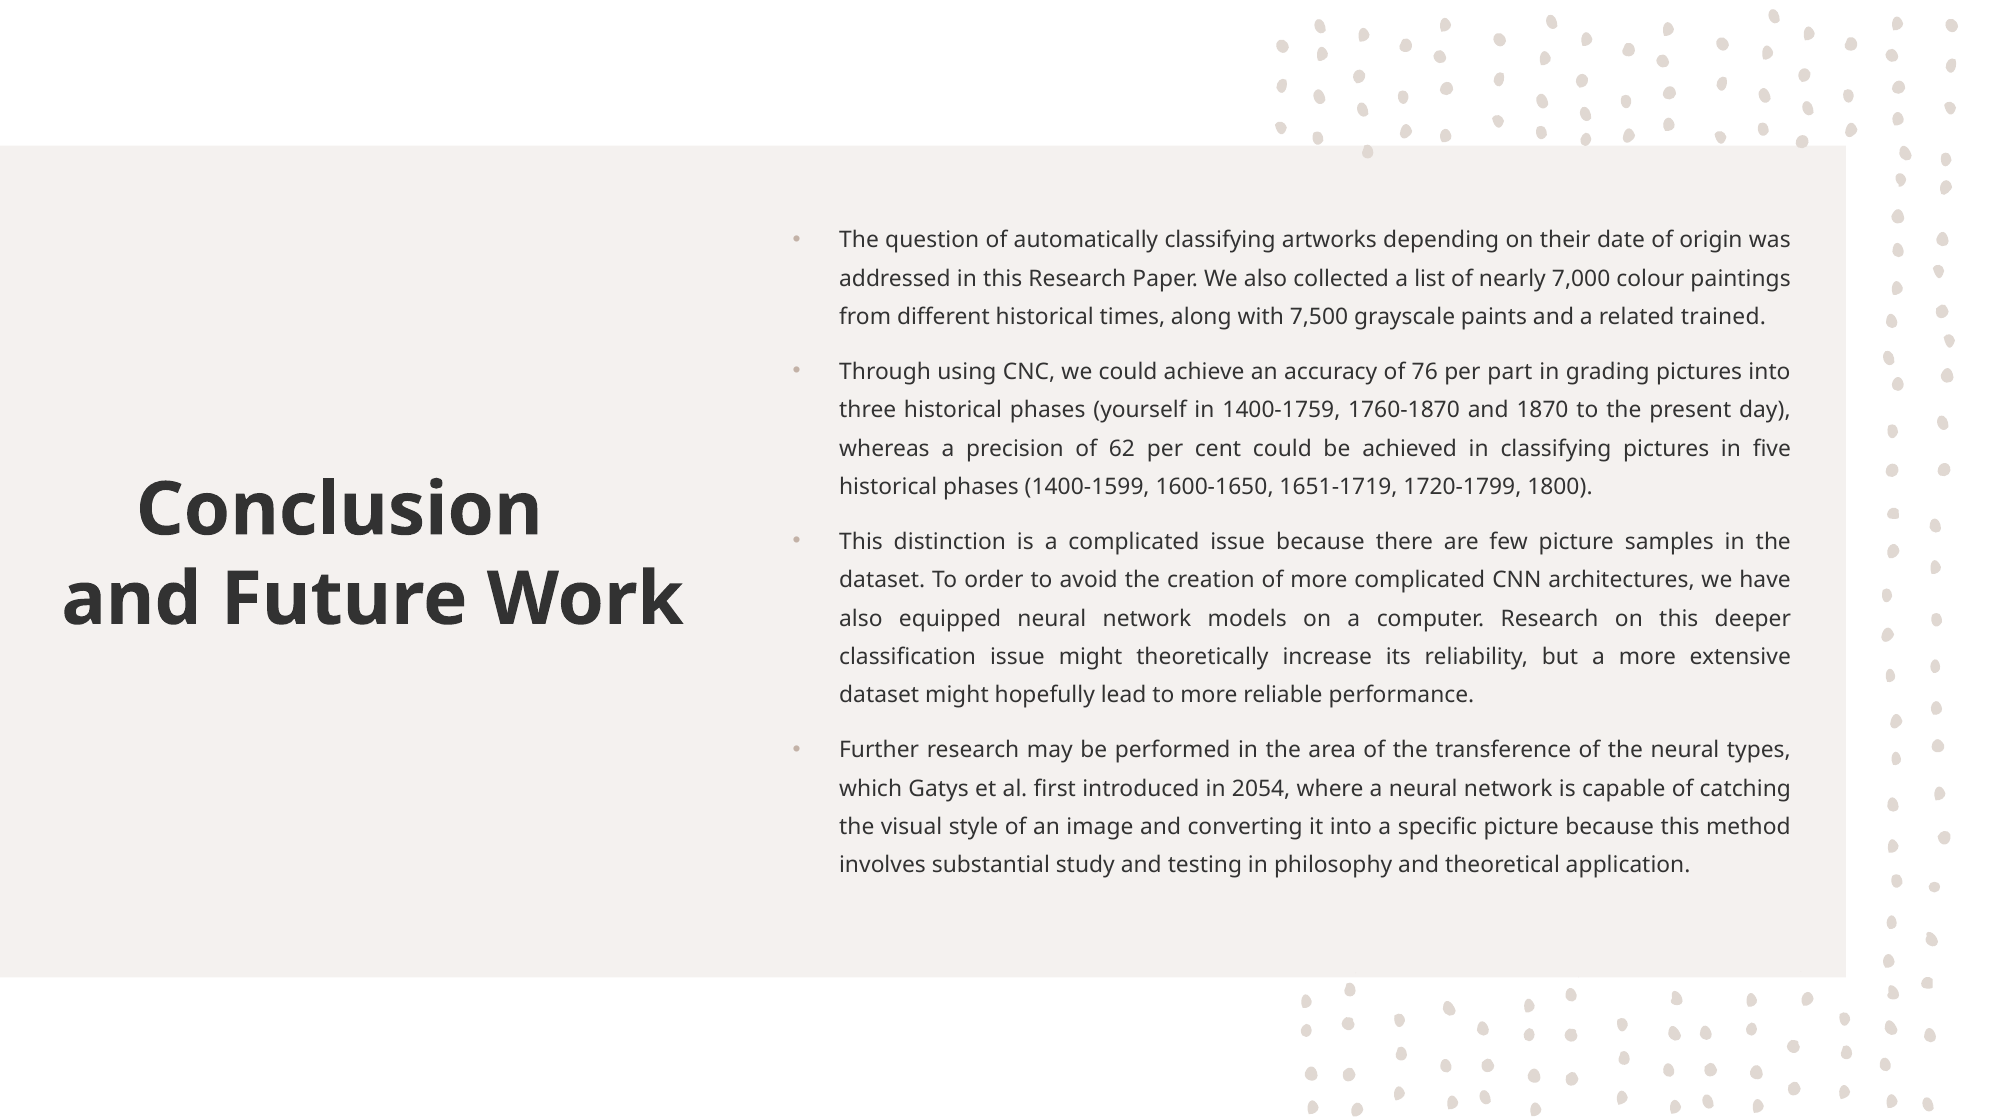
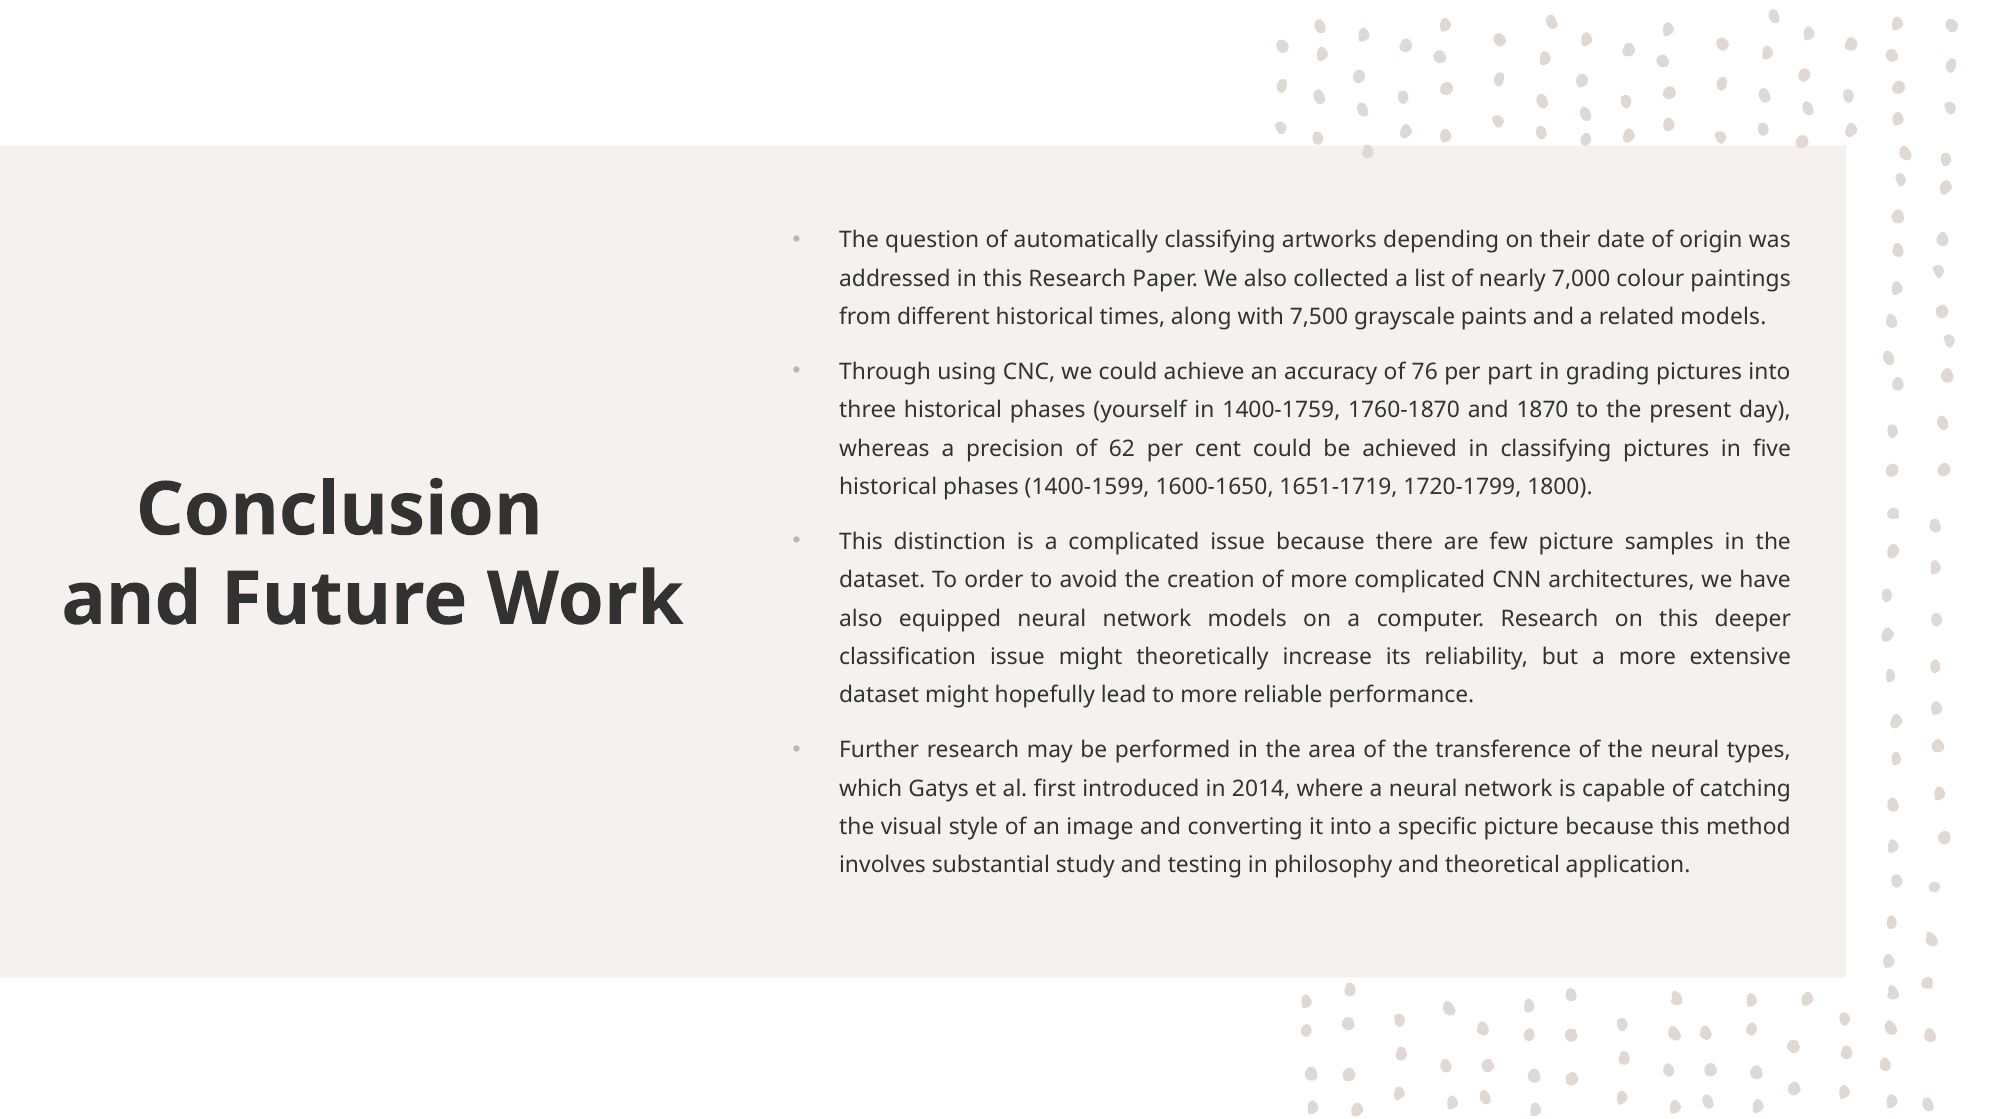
related trained: trained -> models (1723, 317)
2054: 2054 -> 2014 (1261, 788)
